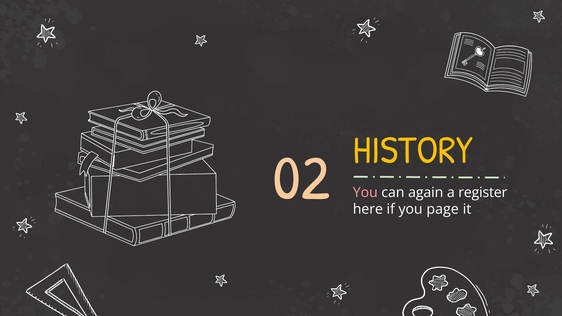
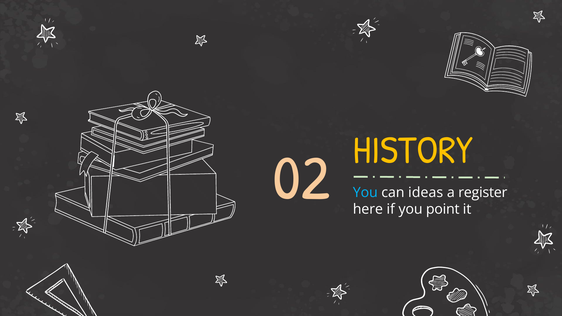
You colour: pink -> light blue (365, 193)
again: again -> ideas (426, 193)
page: page -> point (443, 209)
